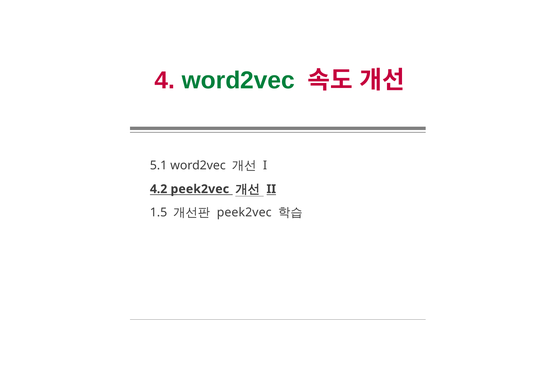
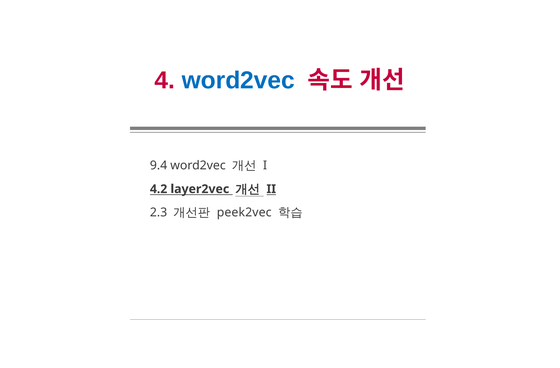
word2vec colour: green -> blue (238, 80)
5.1: 5.1 -> 9.4 (159, 166)
4.2 peek2vec: peek2vec -> layer2vec (200, 189)
1.5: 1.5 -> 2.3 (159, 212)
